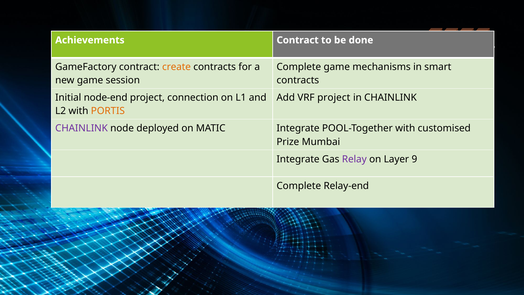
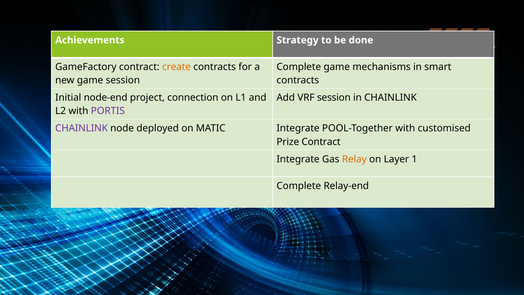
Achievements Contract: Contract -> Strategy (298, 40)
VRF project: project -> session (334, 98)
PORTIS colour: orange -> purple (108, 111)
Prize Mumbai: Mumbai -> Contract (321, 142)
Relay colour: purple -> orange (354, 159)
9: 9 -> 1 (414, 159)
